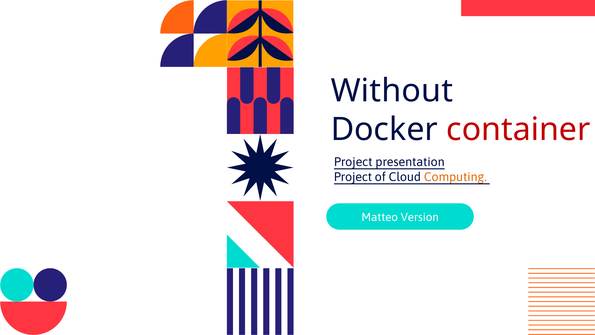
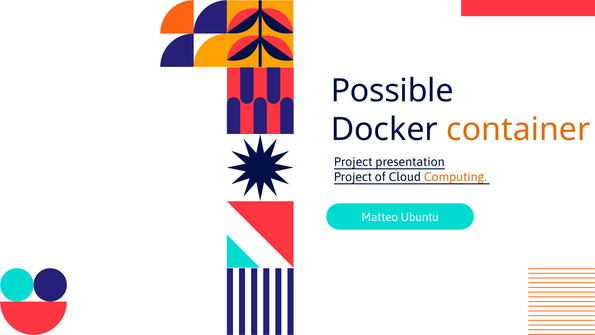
Without: Without -> Possible (392, 91)
container colour: red -> orange (518, 129)
Version: Version -> Ubuntu (420, 217)
